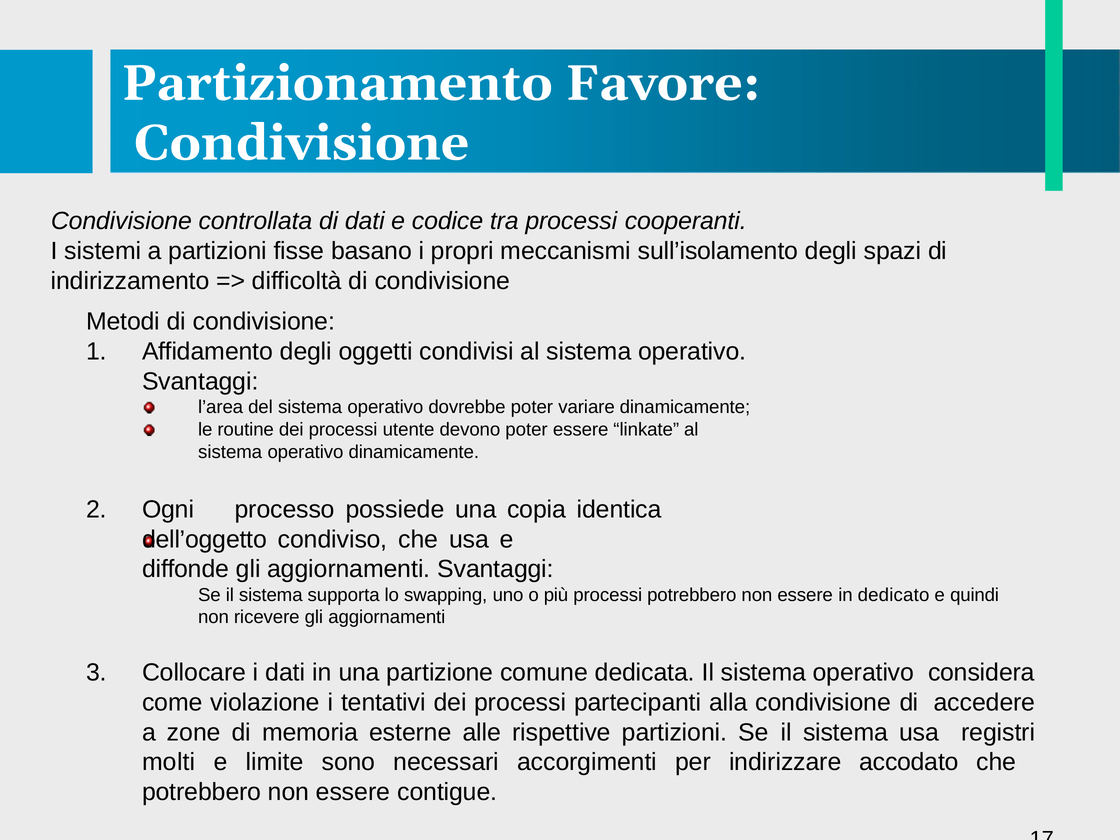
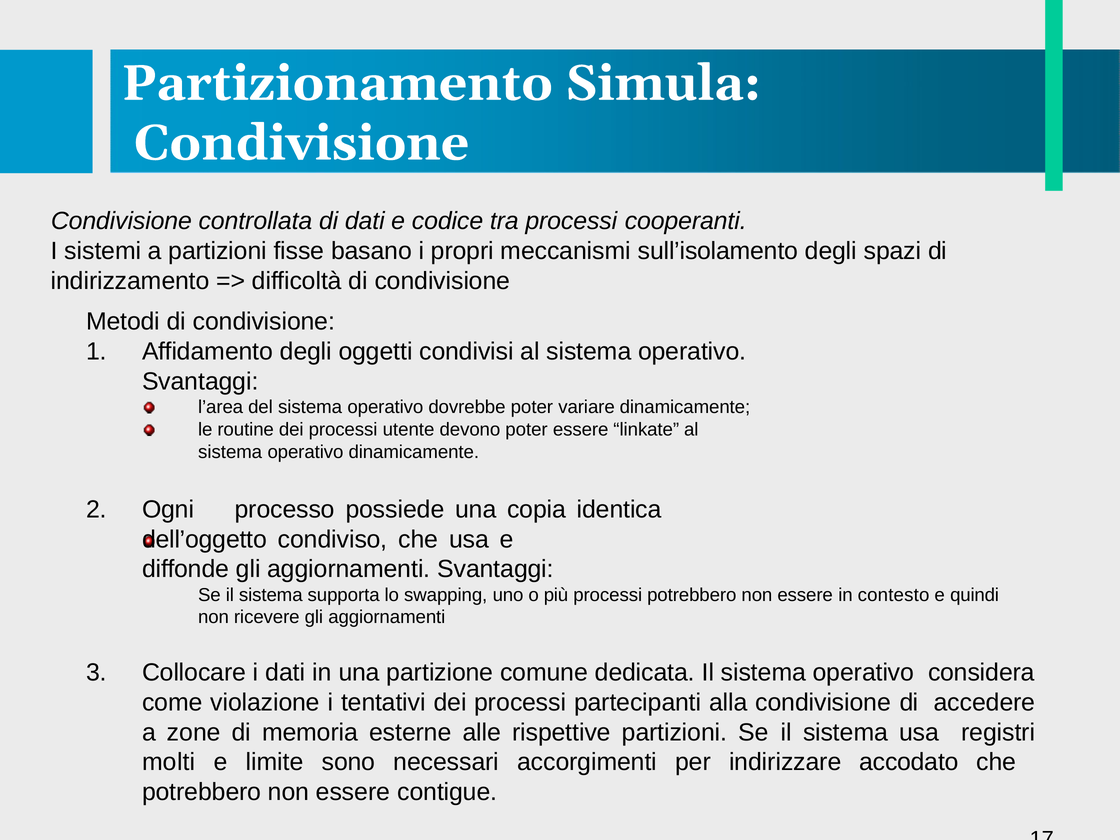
Favore: Favore -> Simula (663, 83)
dedicato: dedicato -> contesto (894, 595)
